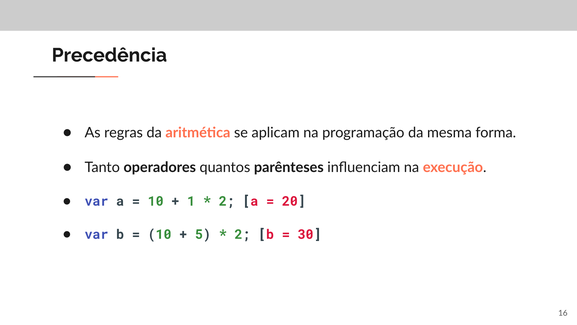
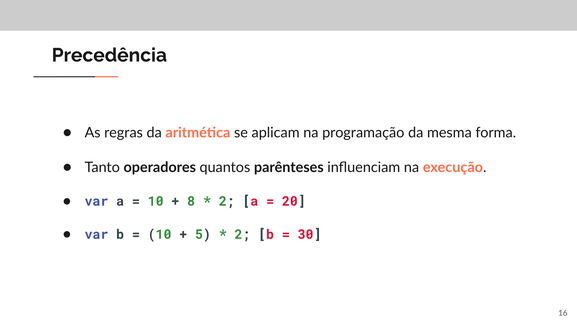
1: 1 -> 8 (191, 201)
